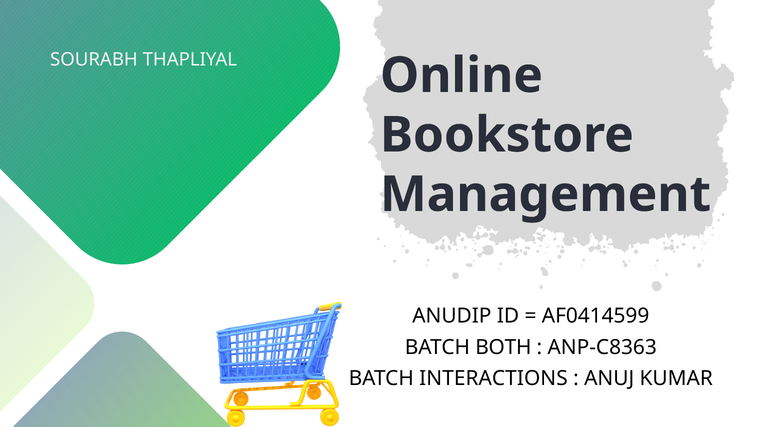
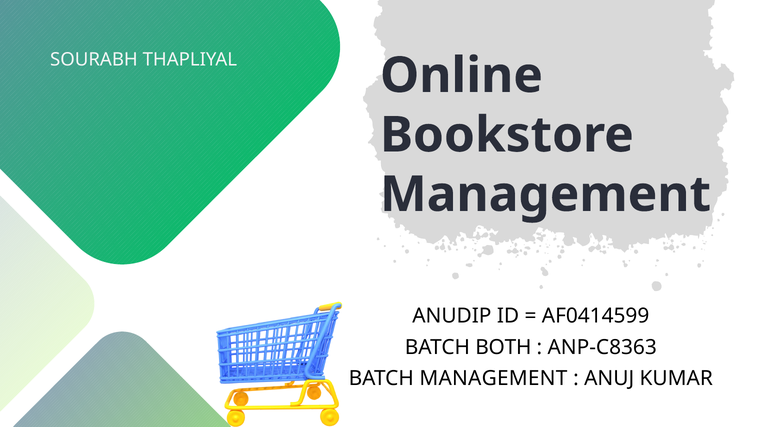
BATCH INTERACTIONS: INTERACTIONS -> MANAGEMENT (493, 379)
